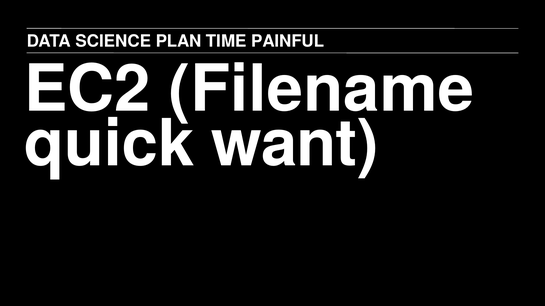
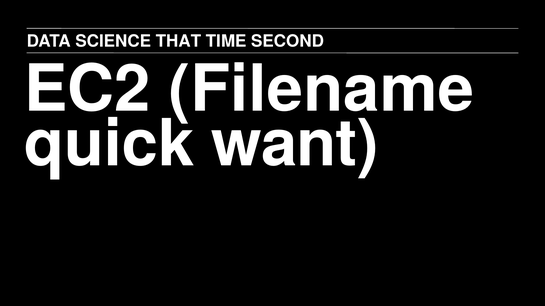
PLAN: PLAN -> THAT (179, 41)
PAINFUL: PAINFUL -> SECOND (288, 41)
